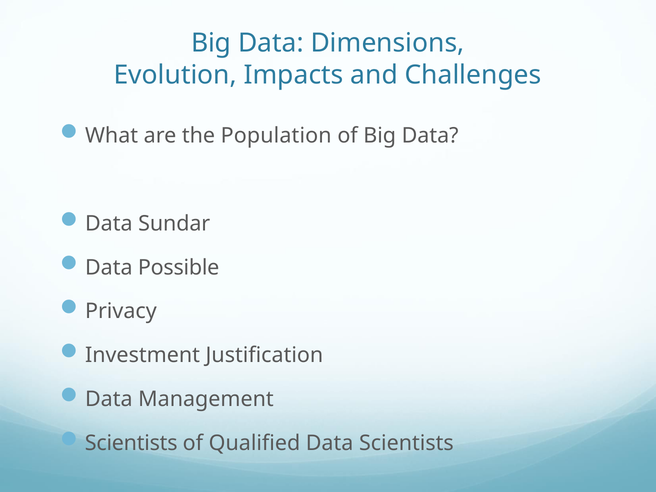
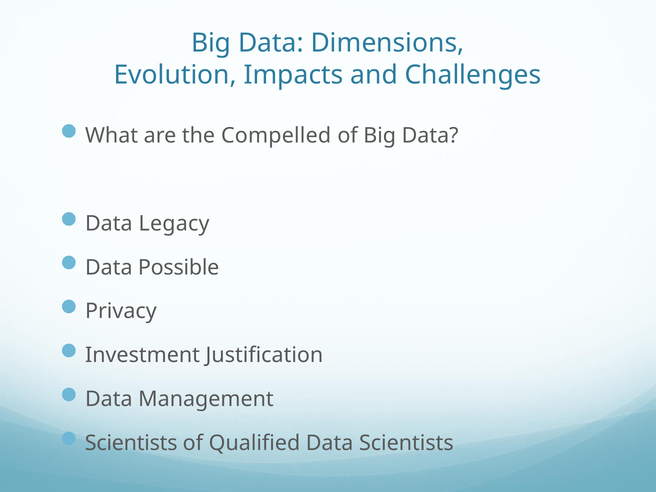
Population: Population -> Compelled (276, 136)
Sundar: Sundar -> Legacy (174, 223)
